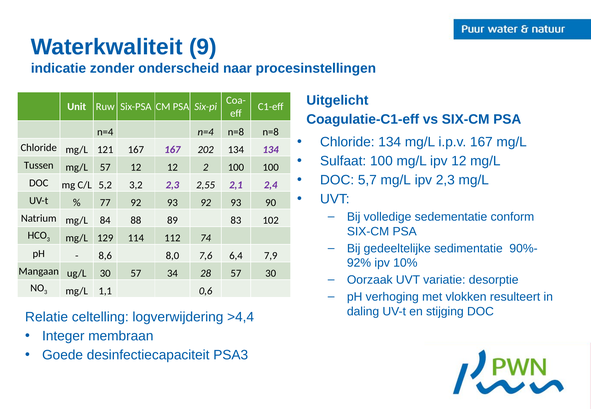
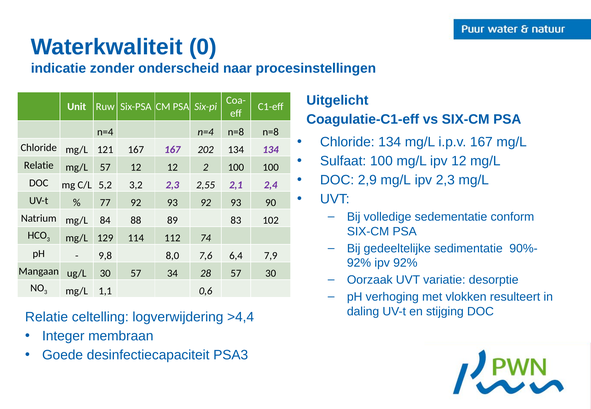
9: 9 -> 0 (203, 47)
Tussen: Tussen -> Relatie (39, 165)
5,7: 5,7 -> 2,9 (367, 180)
8,6: 8,6 -> 9,8 (105, 256)
ipv 10%: 10% -> 92% (405, 263)
